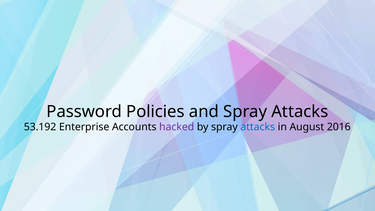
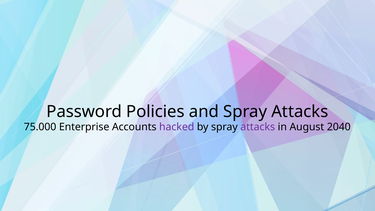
53.192: 53.192 -> 75.000 (40, 127)
attacks colour: blue -> purple (258, 127)
2016: 2016 -> 2040 (339, 127)
